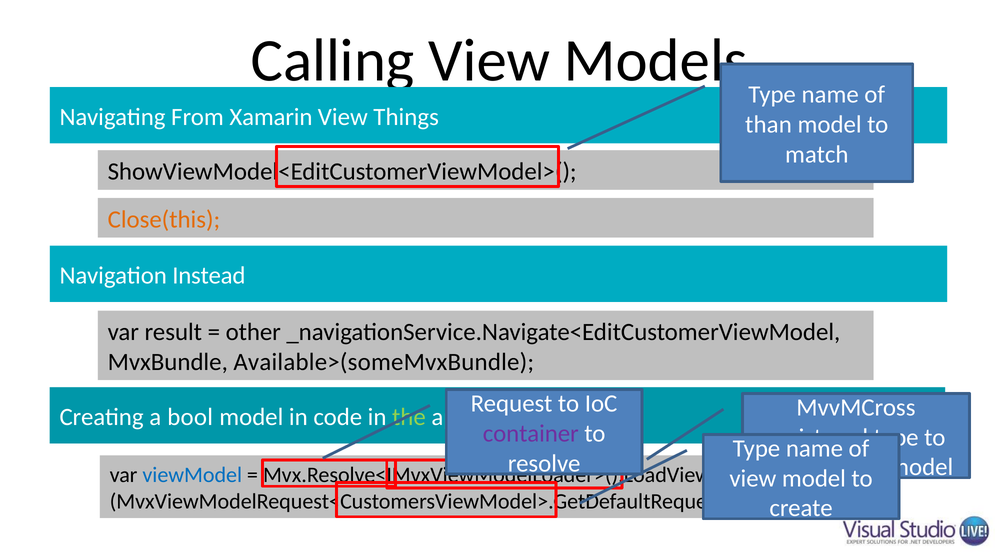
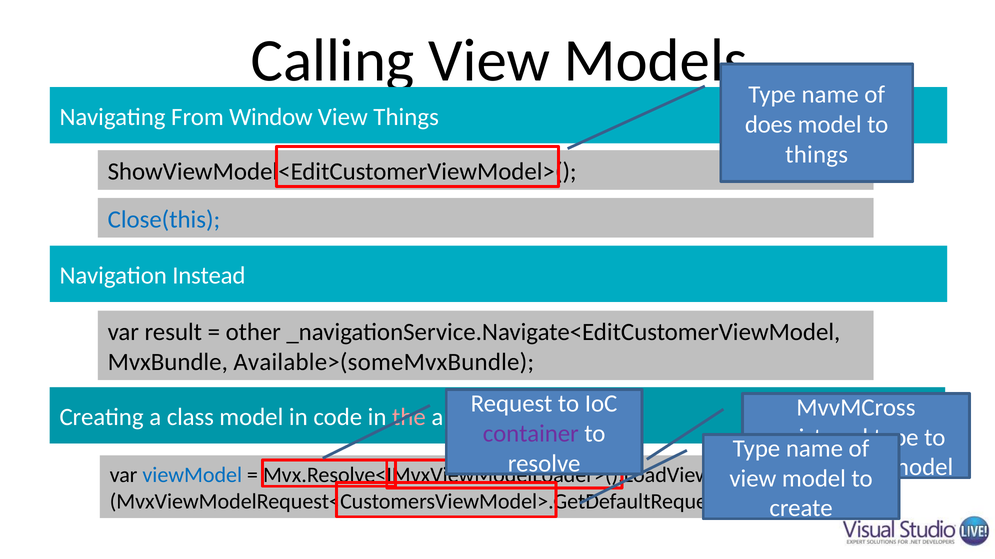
Xamarin: Xamarin -> Window (271, 117)
than: than -> does (769, 125)
match: match -> things (817, 155)
Close(this colour: orange -> blue (164, 220)
bool: bool -> class (190, 418)
the colour: light green -> pink (409, 418)
